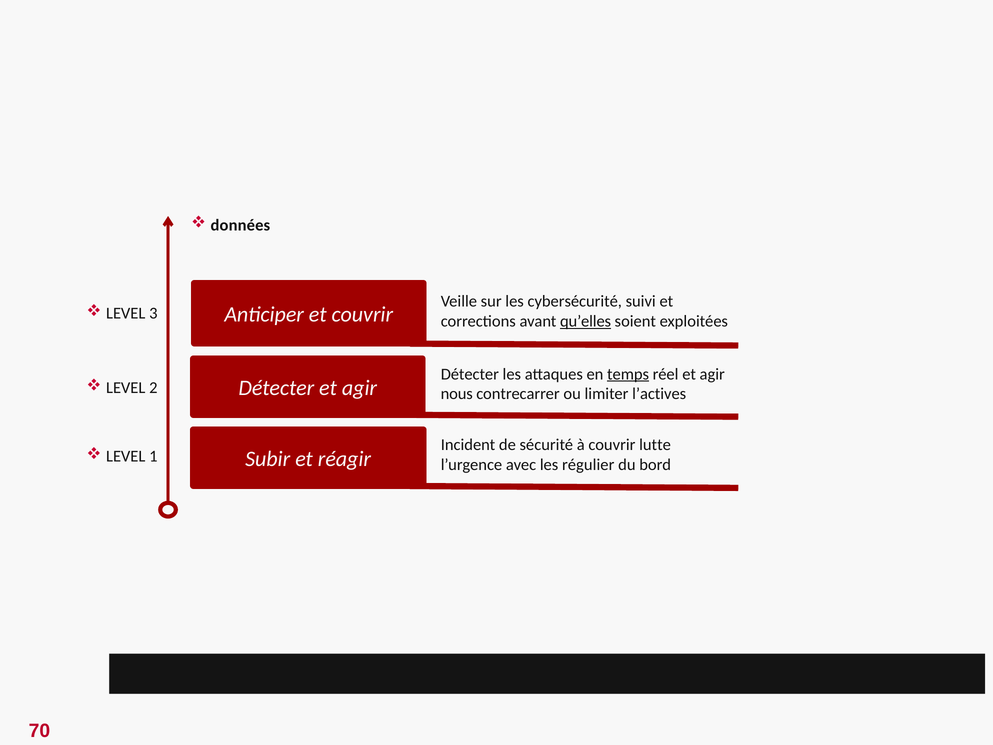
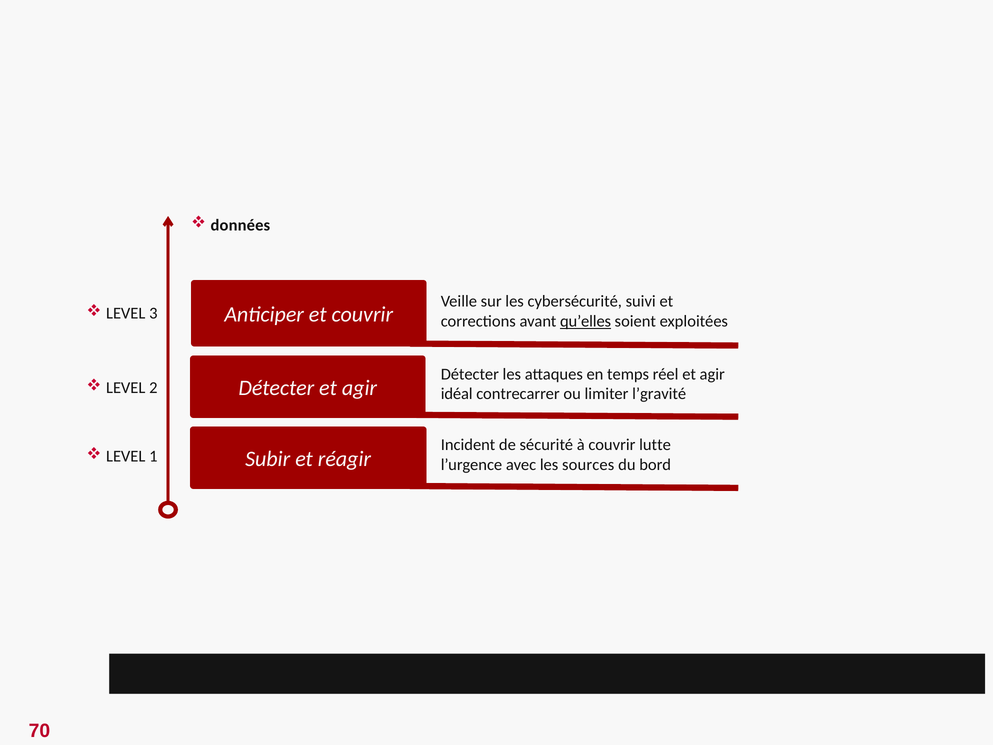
temps underline: present -> none (628, 374)
nous: nous -> idéal (457, 394)
l’actives: l’actives -> l’gravité (659, 394)
régulier: régulier -> sources (588, 465)
